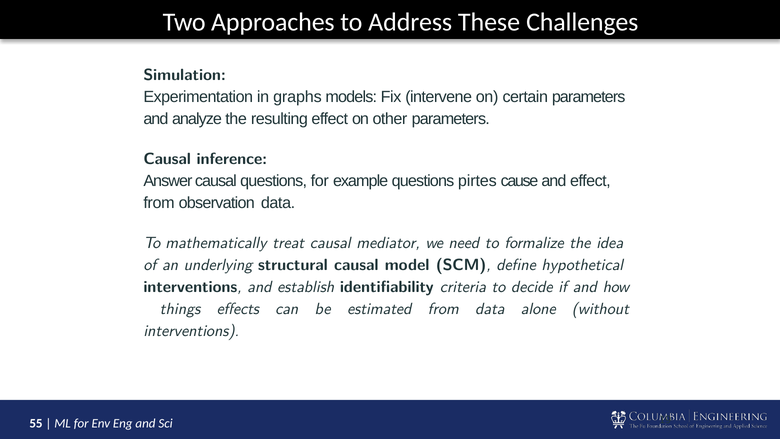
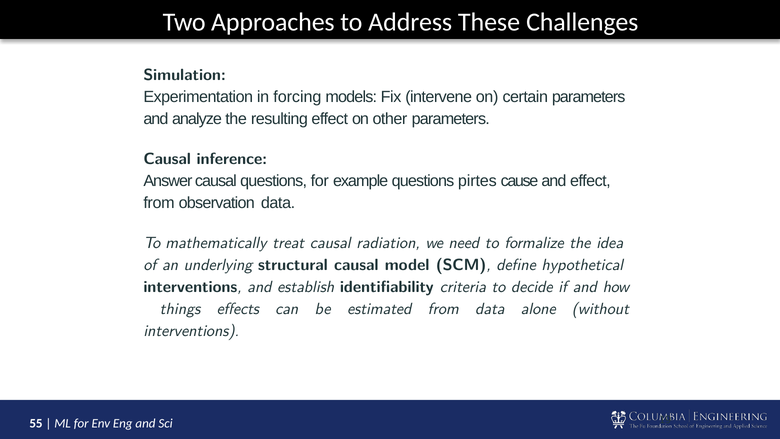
graphs: graphs -> forcing (297, 97)
mediator: mediator -> radiation (388, 243)
